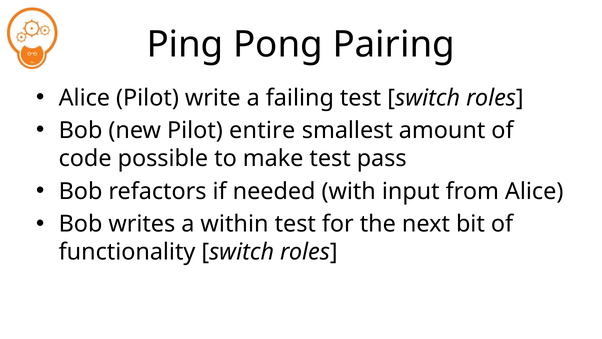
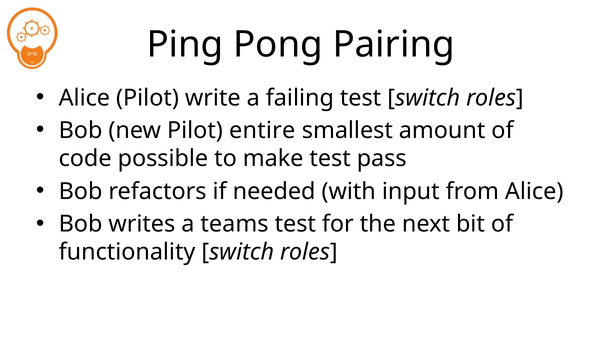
within: within -> teams (235, 224)
